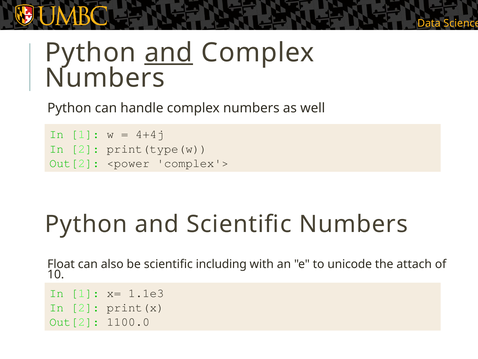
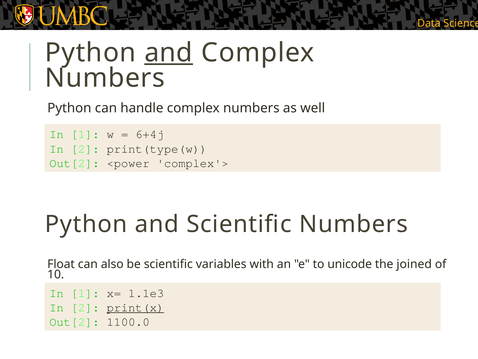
4+4j: 4+4j -> 6+4j (150, 134)
including: including -> variables (221, 264)
attach: attach -> joined (414, 264)
print(x underline: none -> present (135, 307)
